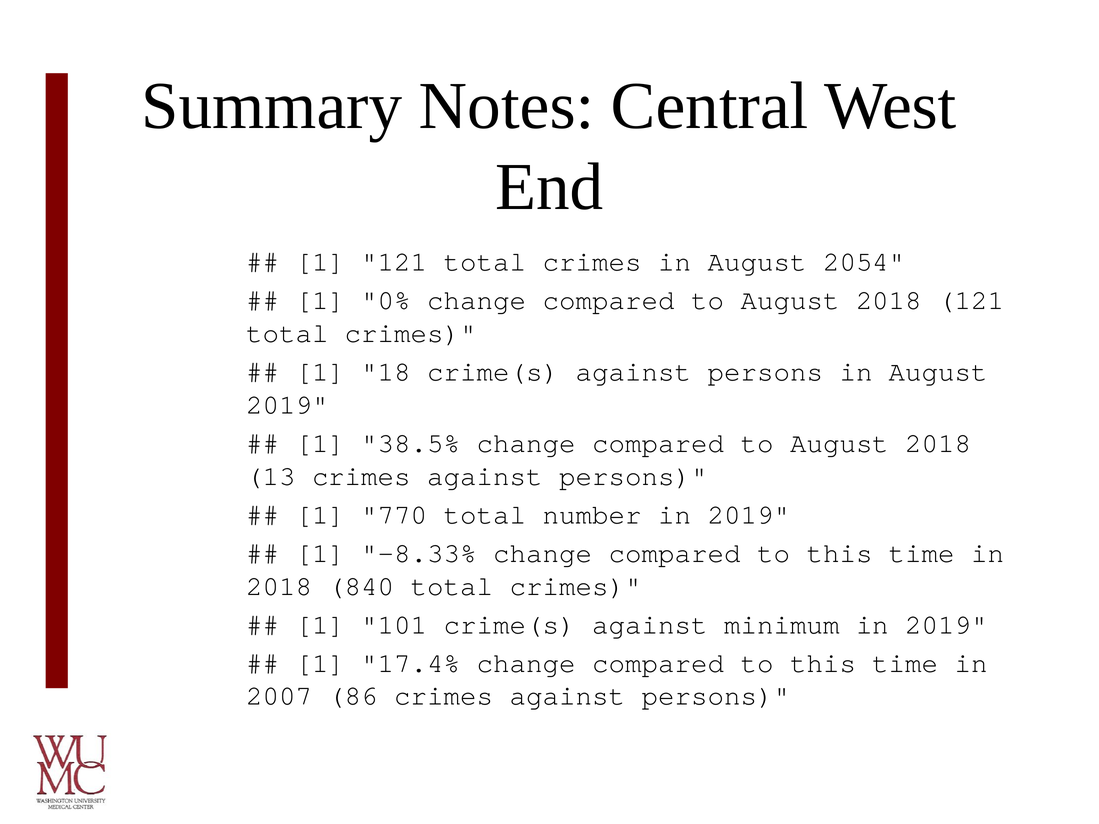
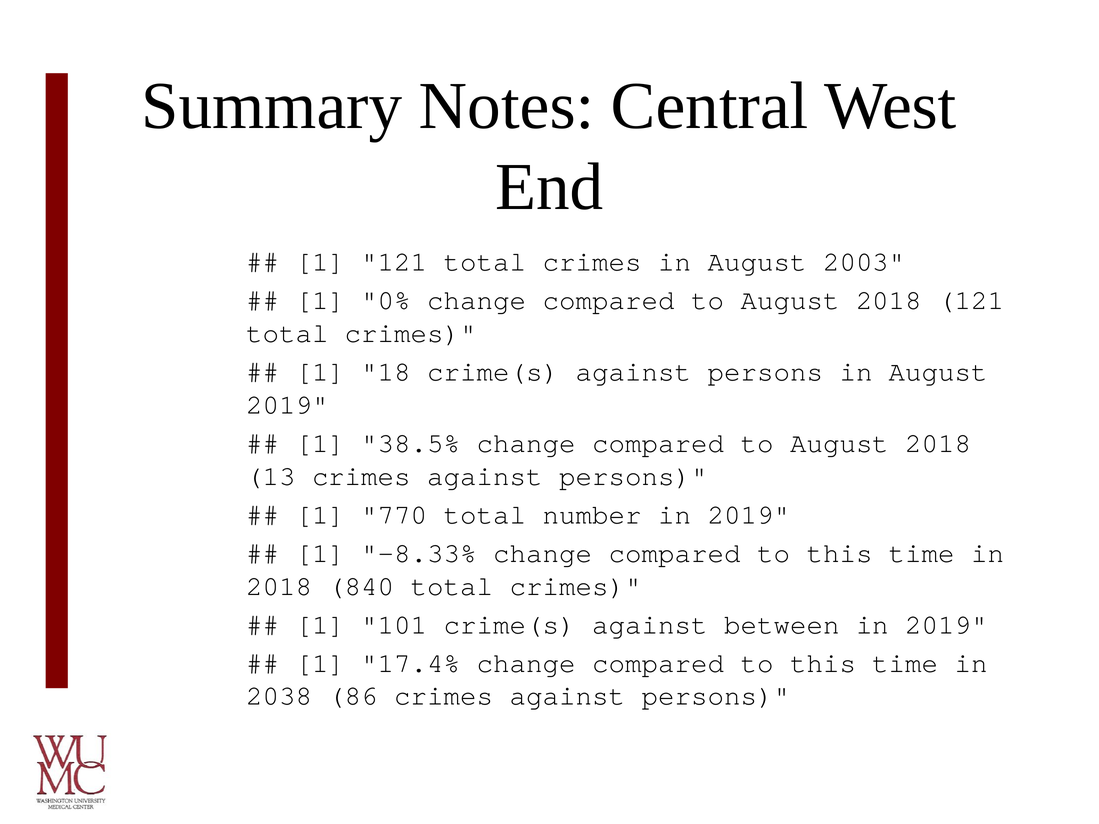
2054: 2054 -> 2003 (864, 262)
minimum: minimum -> between (782, 625)
2007: 2007 -> 2038 (279, 696)
